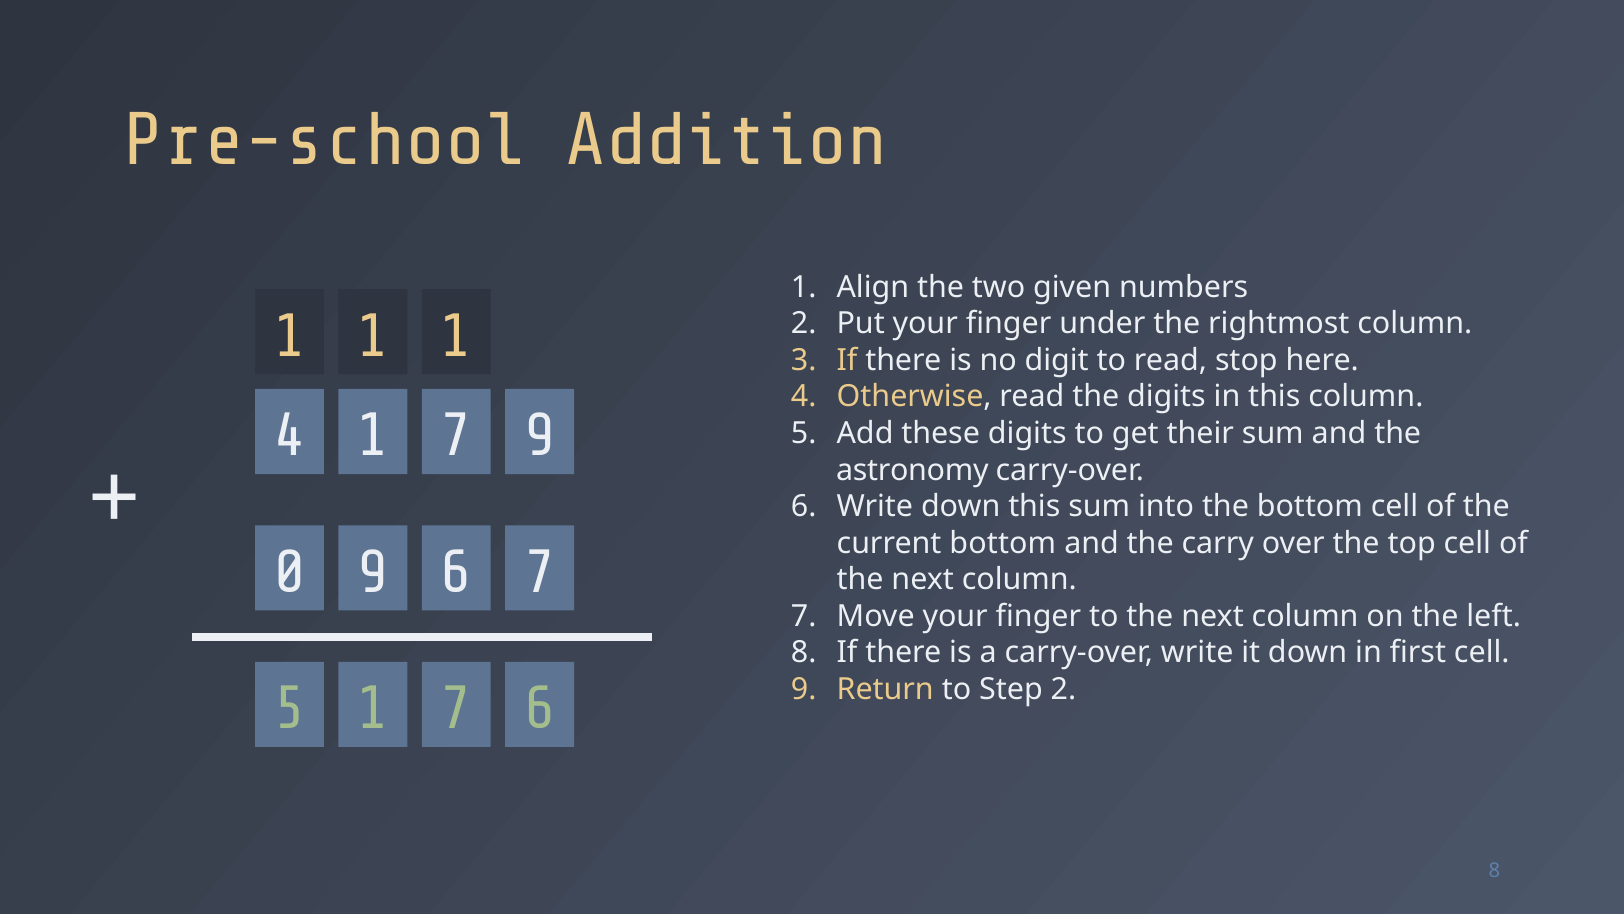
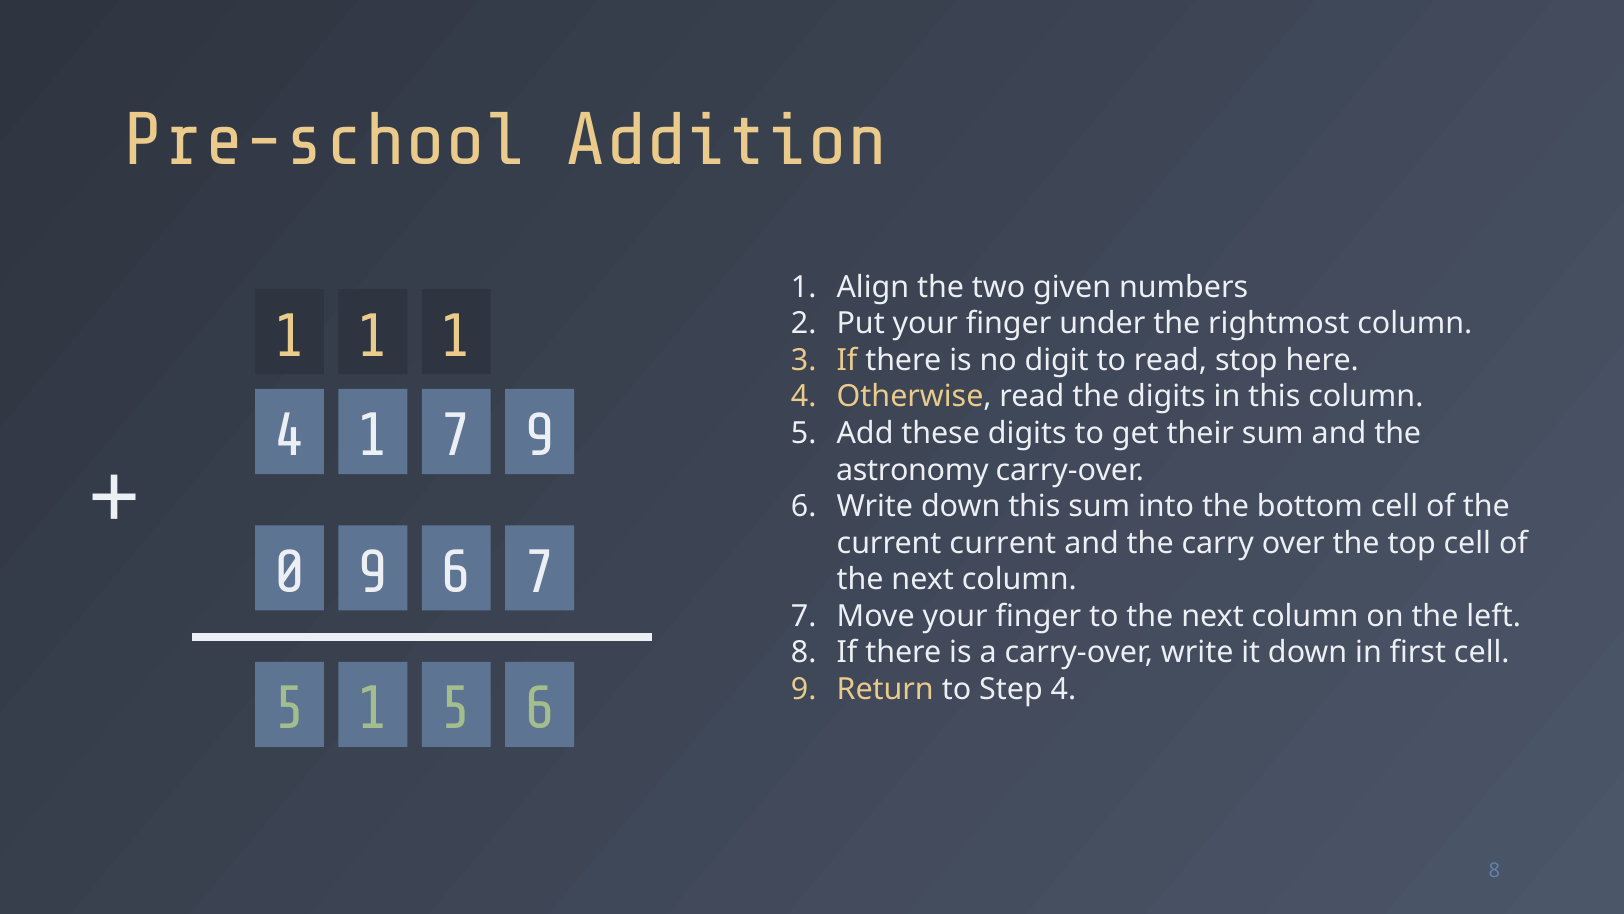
current bottom: bottom -> current (1003, 543)
Step 2: 2 -> 4 (1063, 689)
5 1 7: 7 -> 5 (456, 708)
